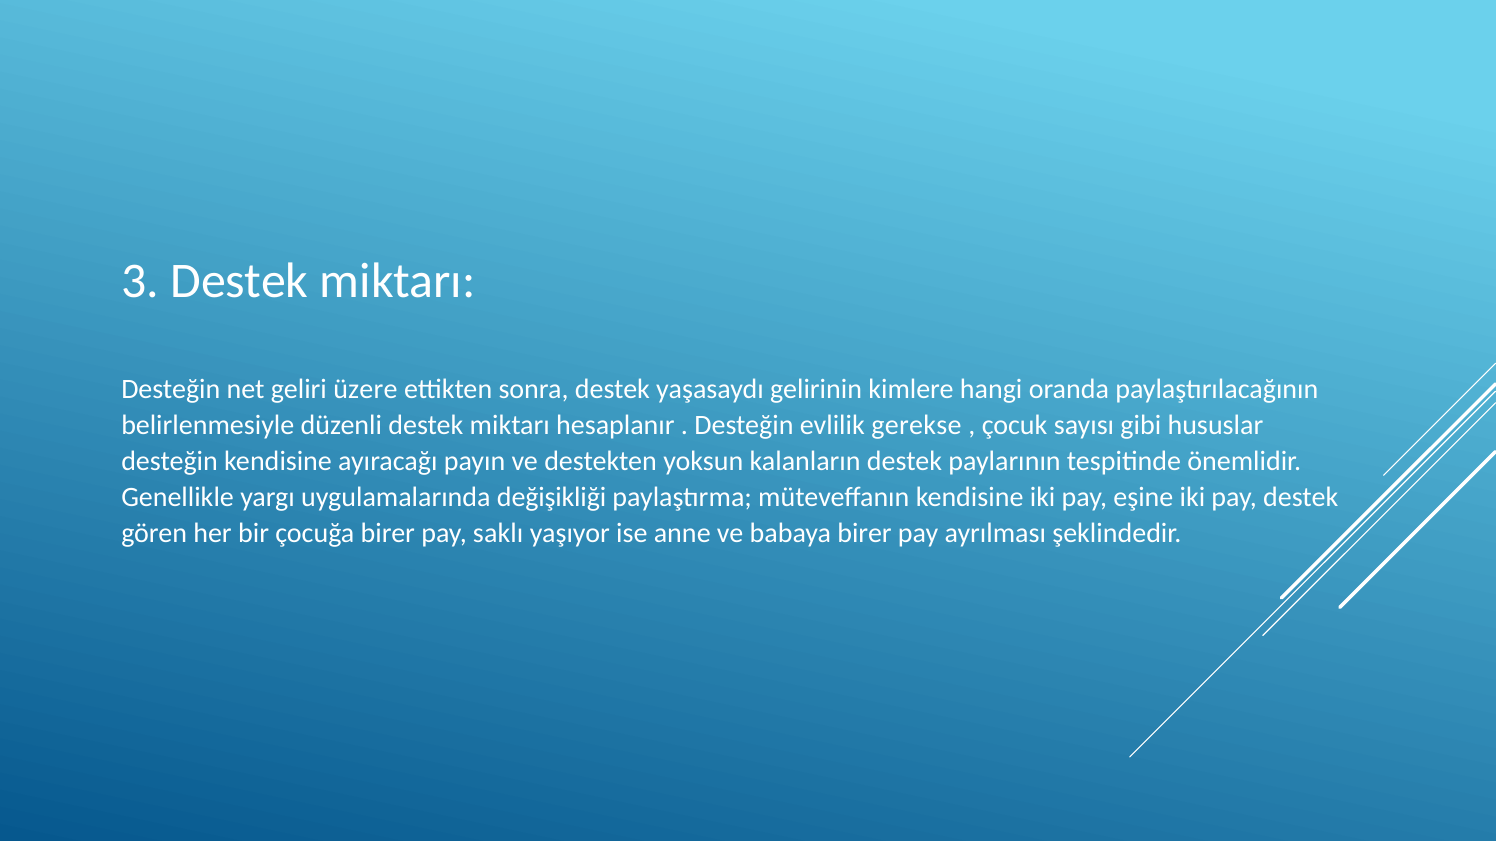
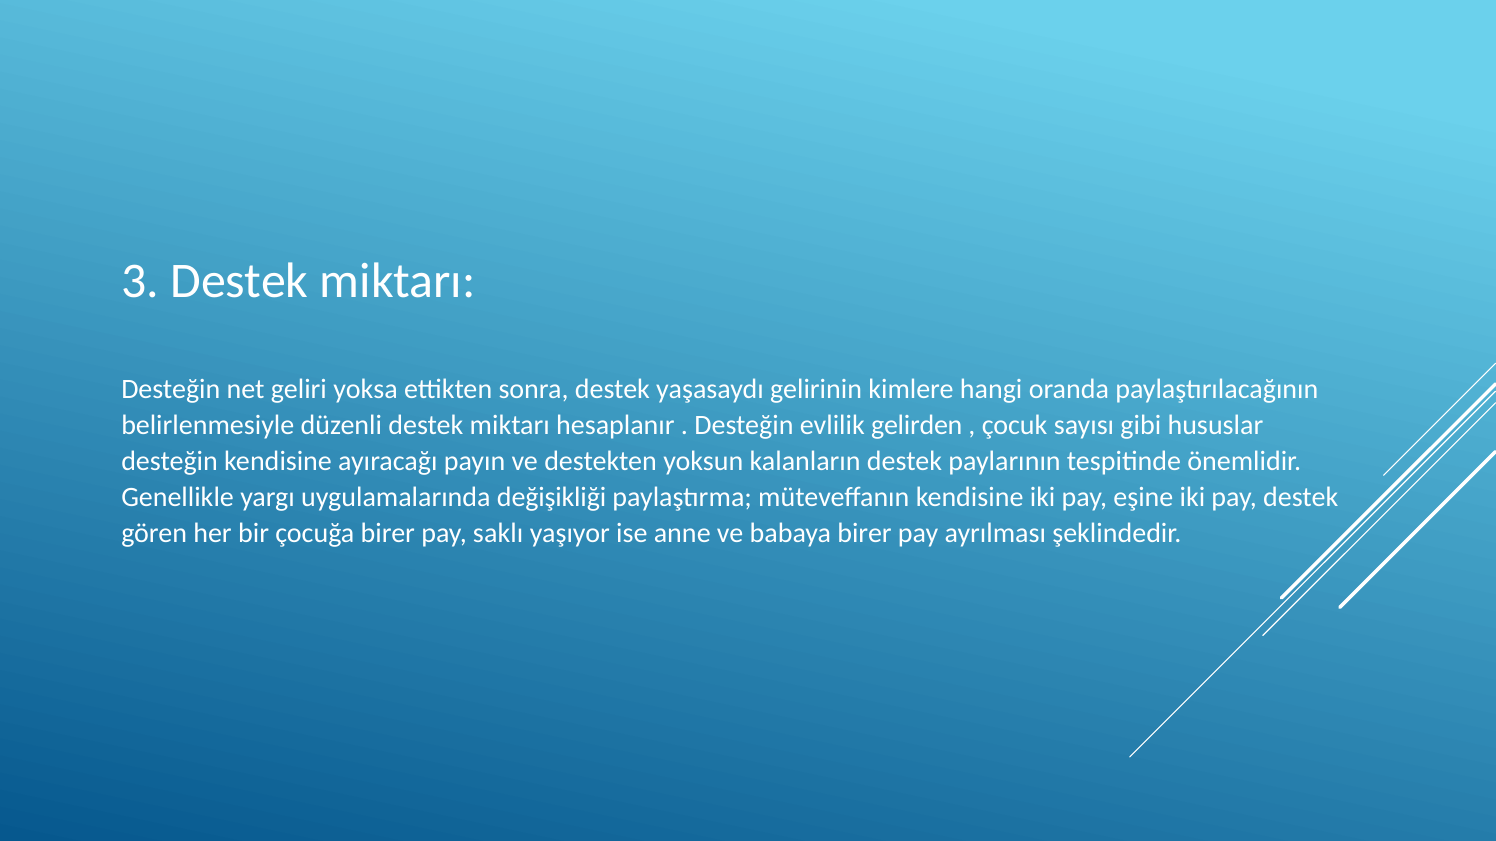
üzere: üzere -> yoksa (366, 389)
gerekse: gerekse -> gelirden (917, 425)
